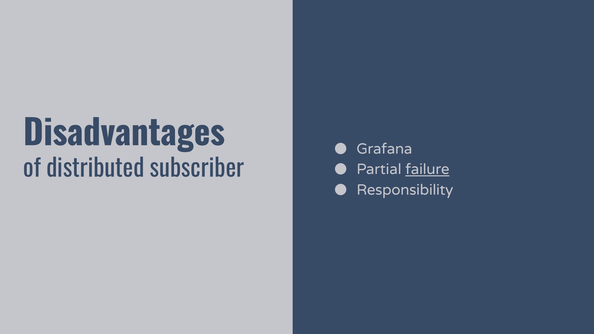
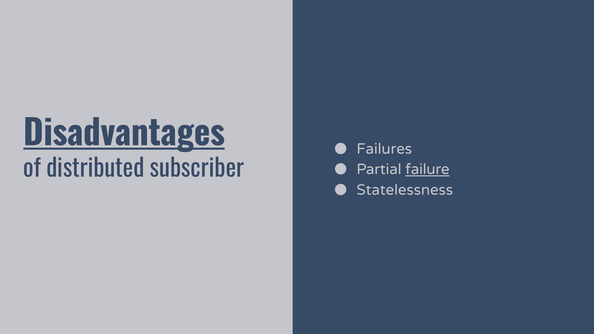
Disadvantages underline: none -> present (124, 134)
Grafana: Grafana -> Failures (384, 149)
Responsibility: Responsibility -> Statelessness (405, 190)
